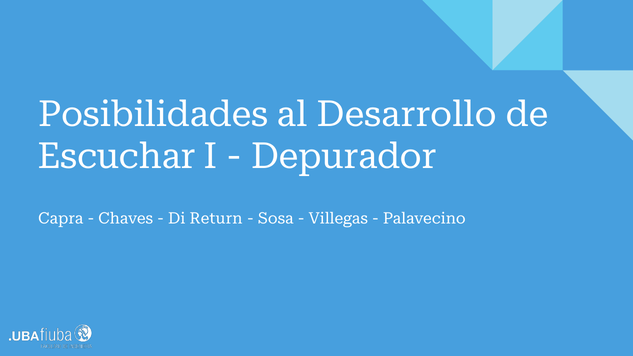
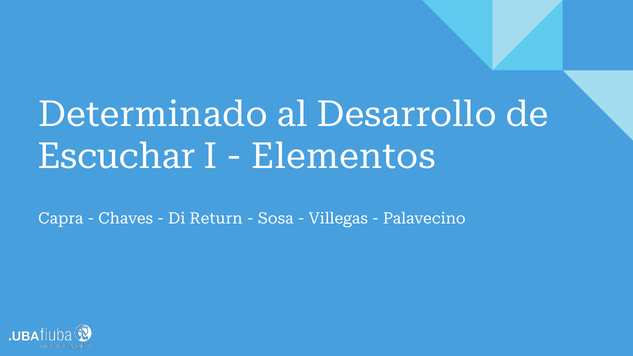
Posibilidades: Posibilidades -> Determinado (153, 114)
Depurador: Depurador -> Elementos (344, 157)
